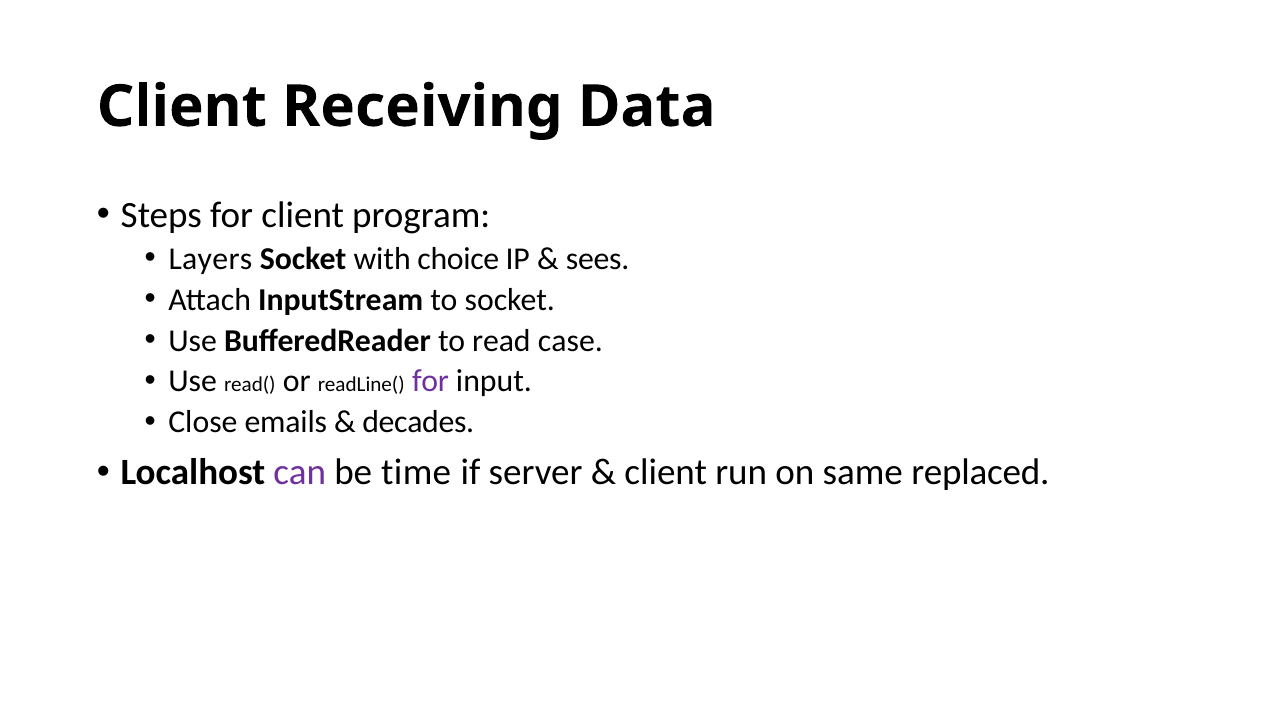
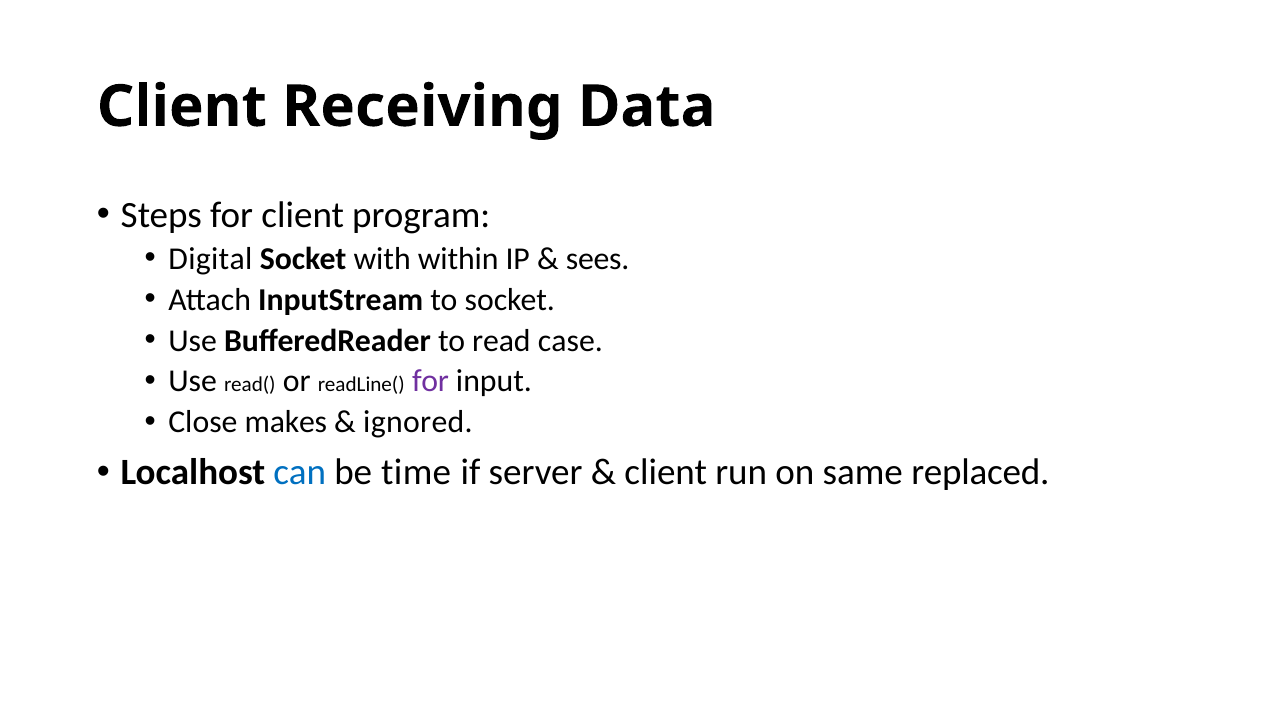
Layers: Layers -> Digital (210, 259)
choice: choice -> within (458, 259)
emails: emails -> makes (286, 422)
decades: decades -> ignored (418, 422)
can colour: purple -> blue (300, 473)
